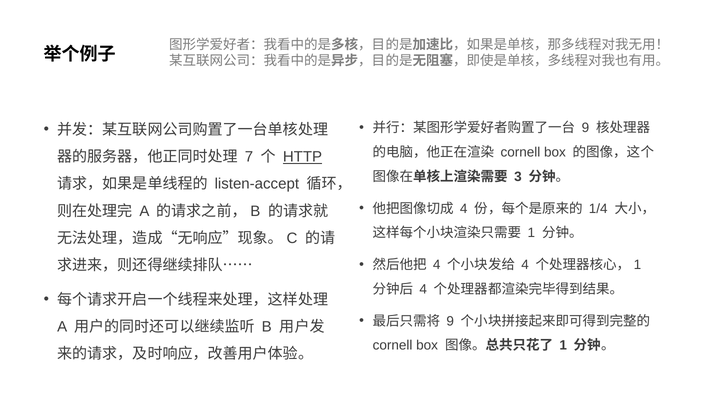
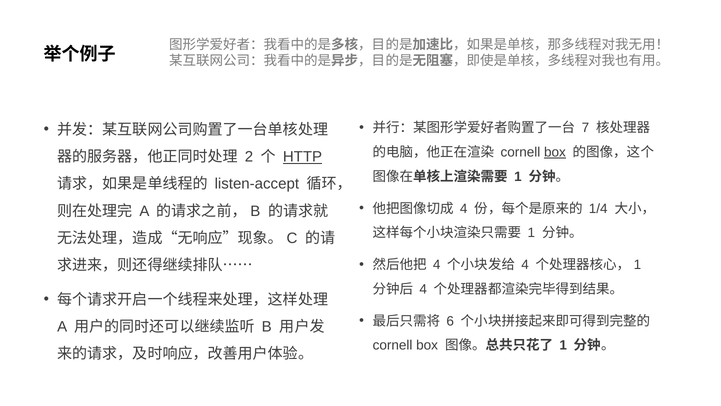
9: 9 -> 7 (585, 128)
box underline: none -> present (555, 152)
7: 7 -> 2 (249, 157)
3: 3 -> 1 (518, 176)
9: 9 -> 6 (450, 321)
